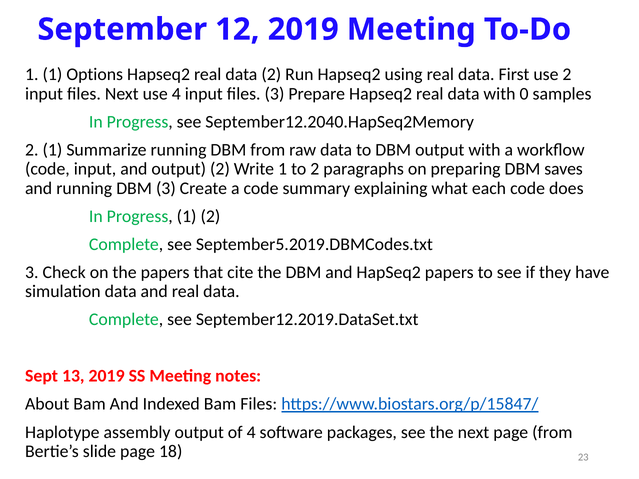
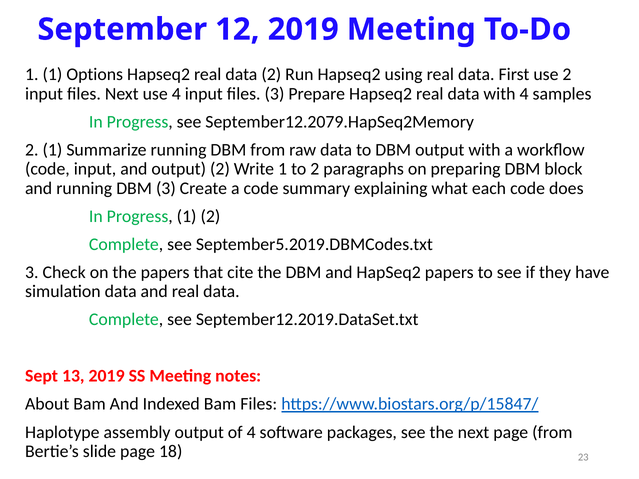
with 0: 0 -> 4 (524, 94)
September12.2040.HapSeq2Memory: September12.2040.HapSeq2Memory -> September12.2079.HapSeq2Memory (340, 122)
saves: saves -> block (563, 169)
